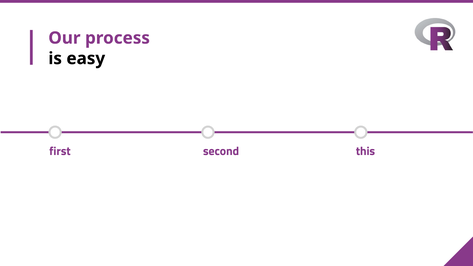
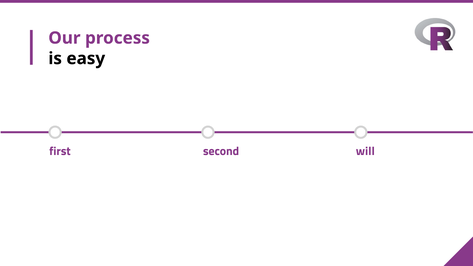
this: this -> will (365, 151)
